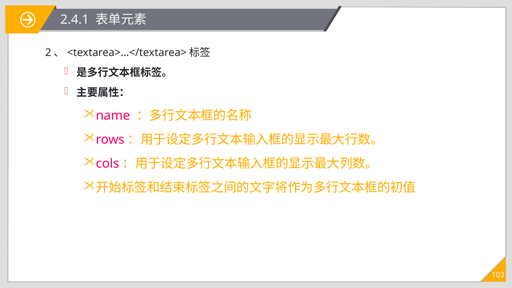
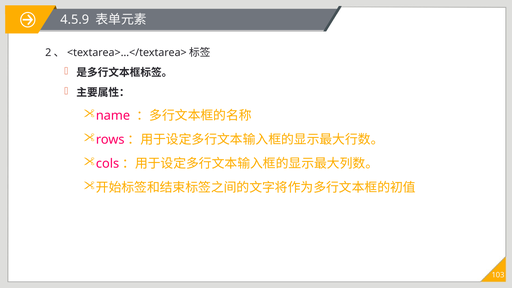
2.4.1: 2.4.1 -> 4.5.9 (75, 20)
